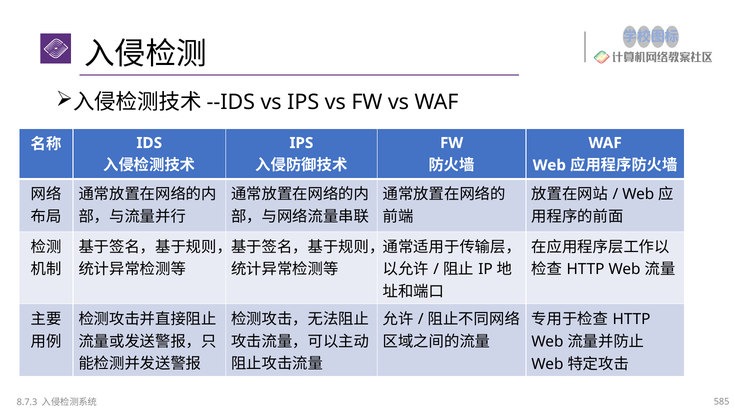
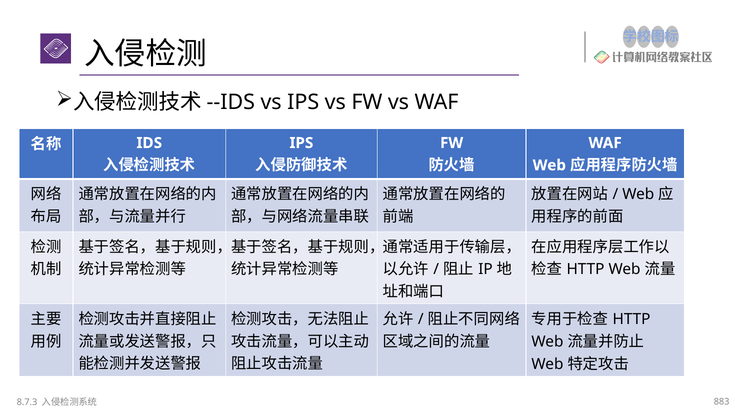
585: 585 -> 883 (722, 402)
